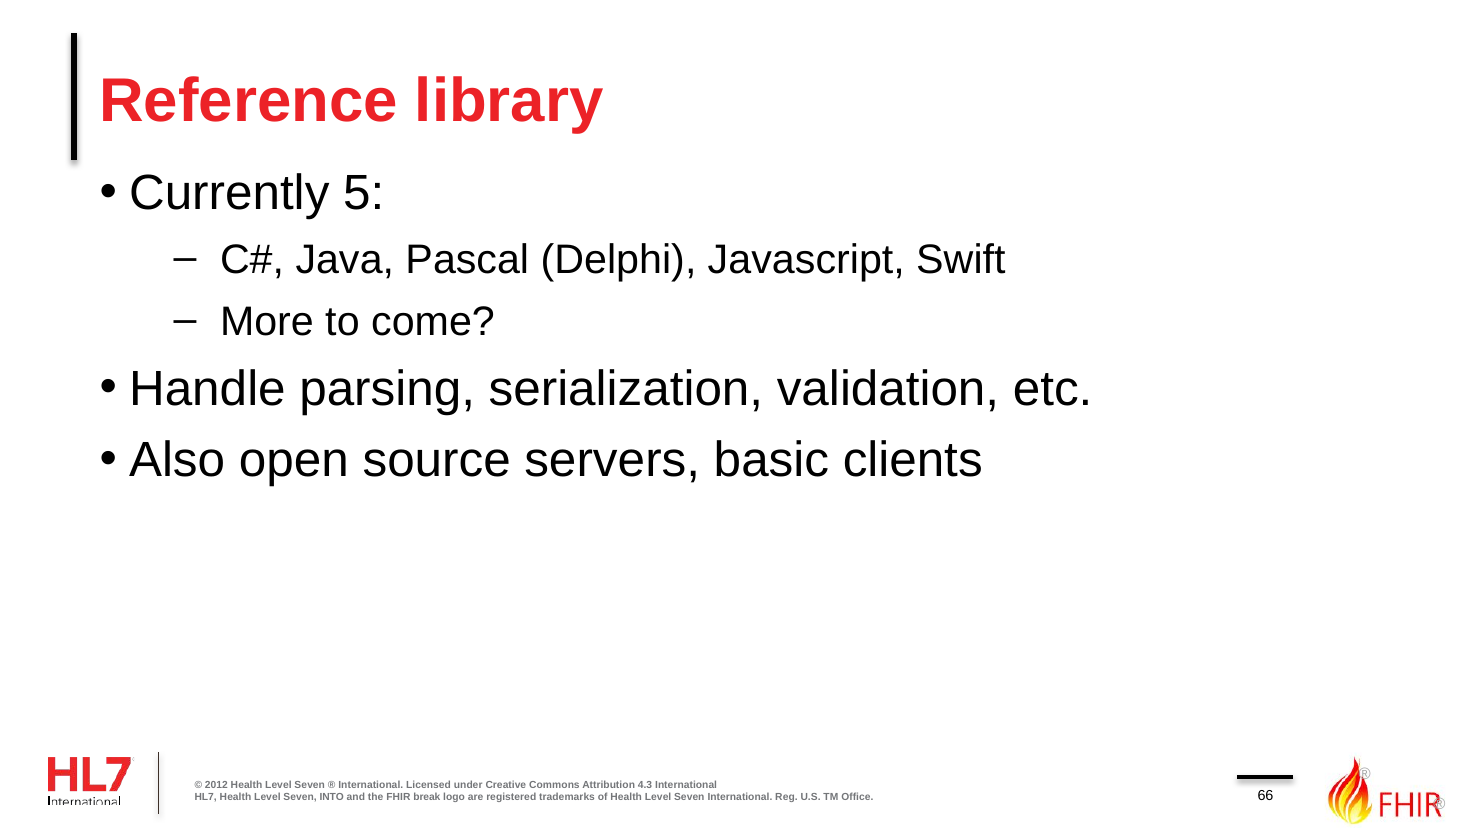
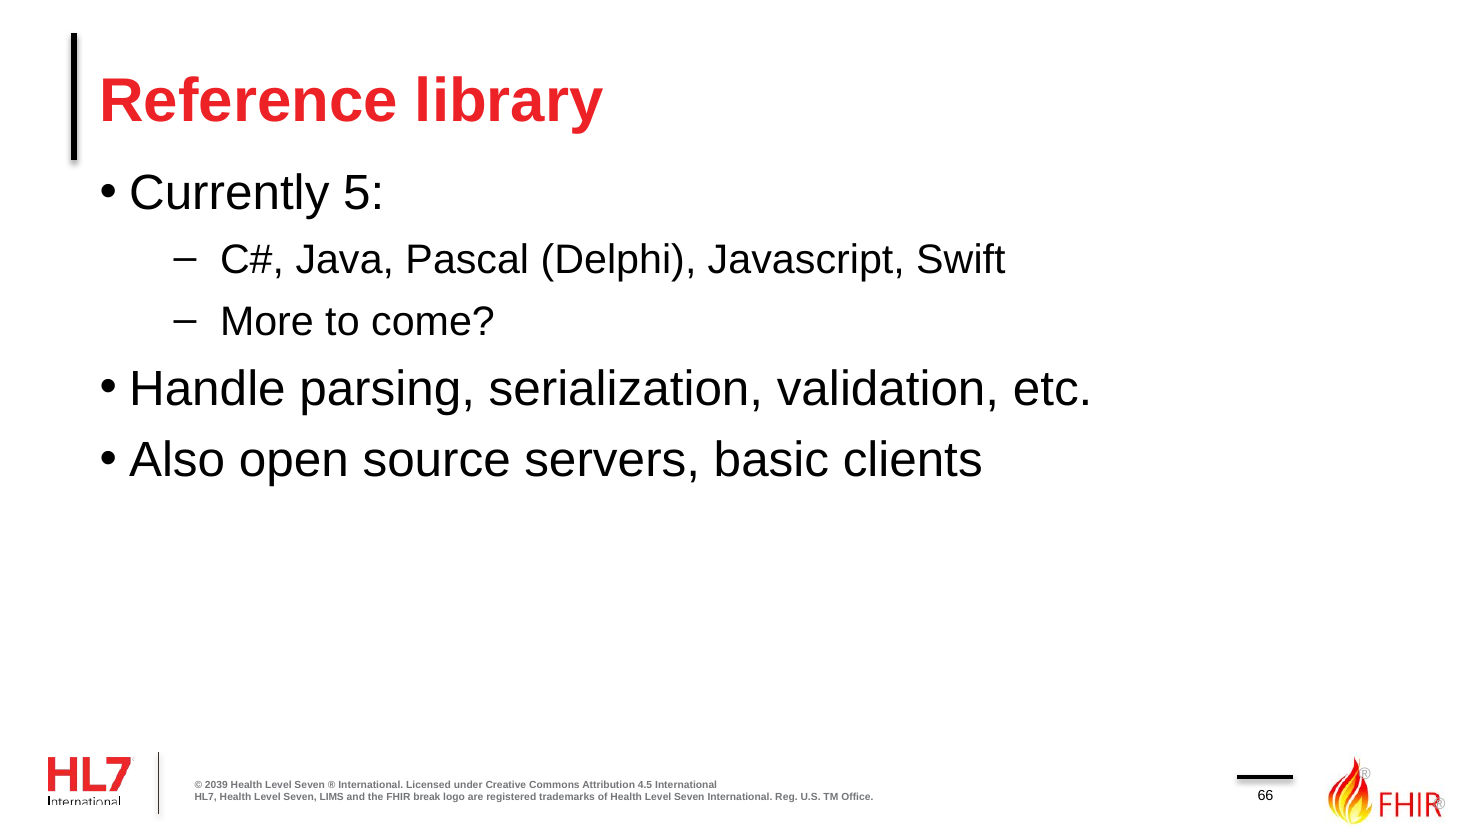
2012: 2012 -> 2039 (216, 785)
4.3: 4.3 -> 4.5 (645, 785)
INTO: INTO -> LIMS (332, 797)
